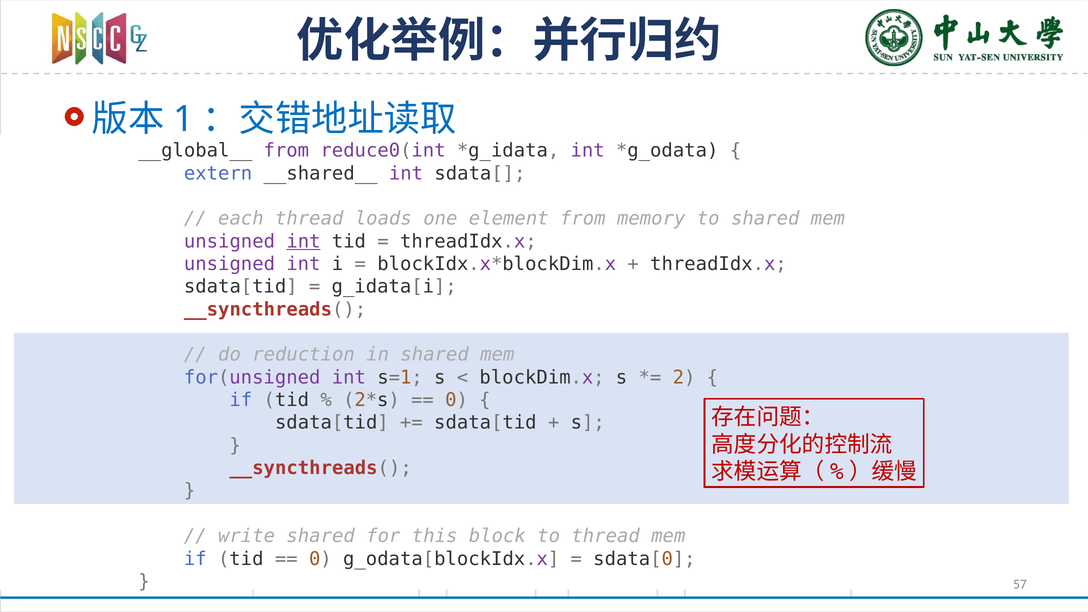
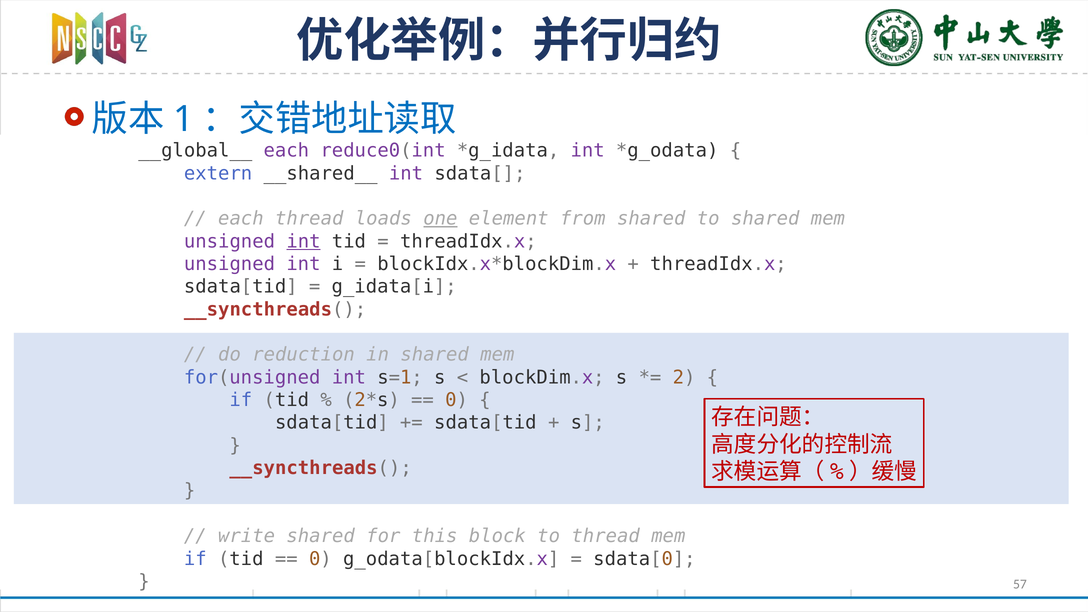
__global__ from: from -> each (286, 151)
one underline: none -> present (440, 219)
from memory: memory -> shared (651, 219)
